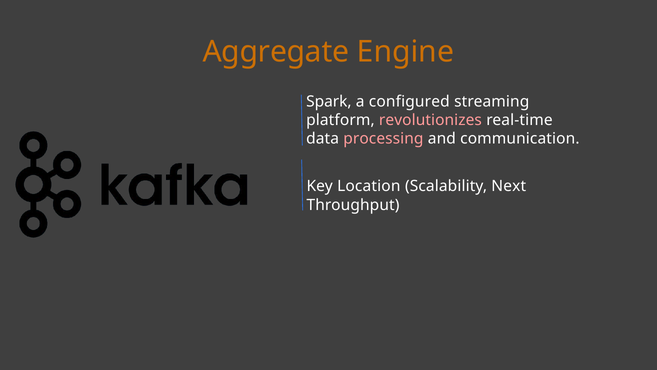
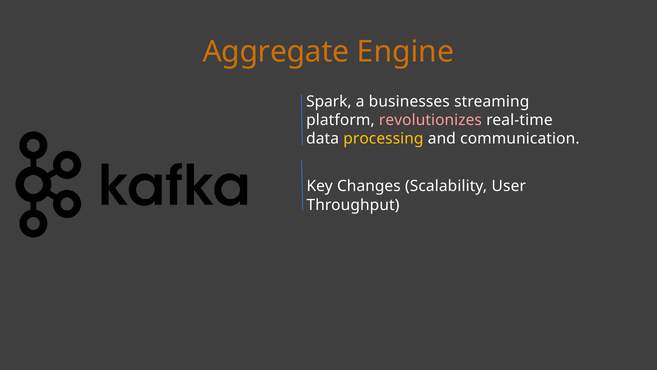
configured: configured -> businesses (409, 101)
processing colour: pink -> yellow (383, 139)
Location: Location -> Changes (369, 186)
Next: Next -> User (509, 186)
